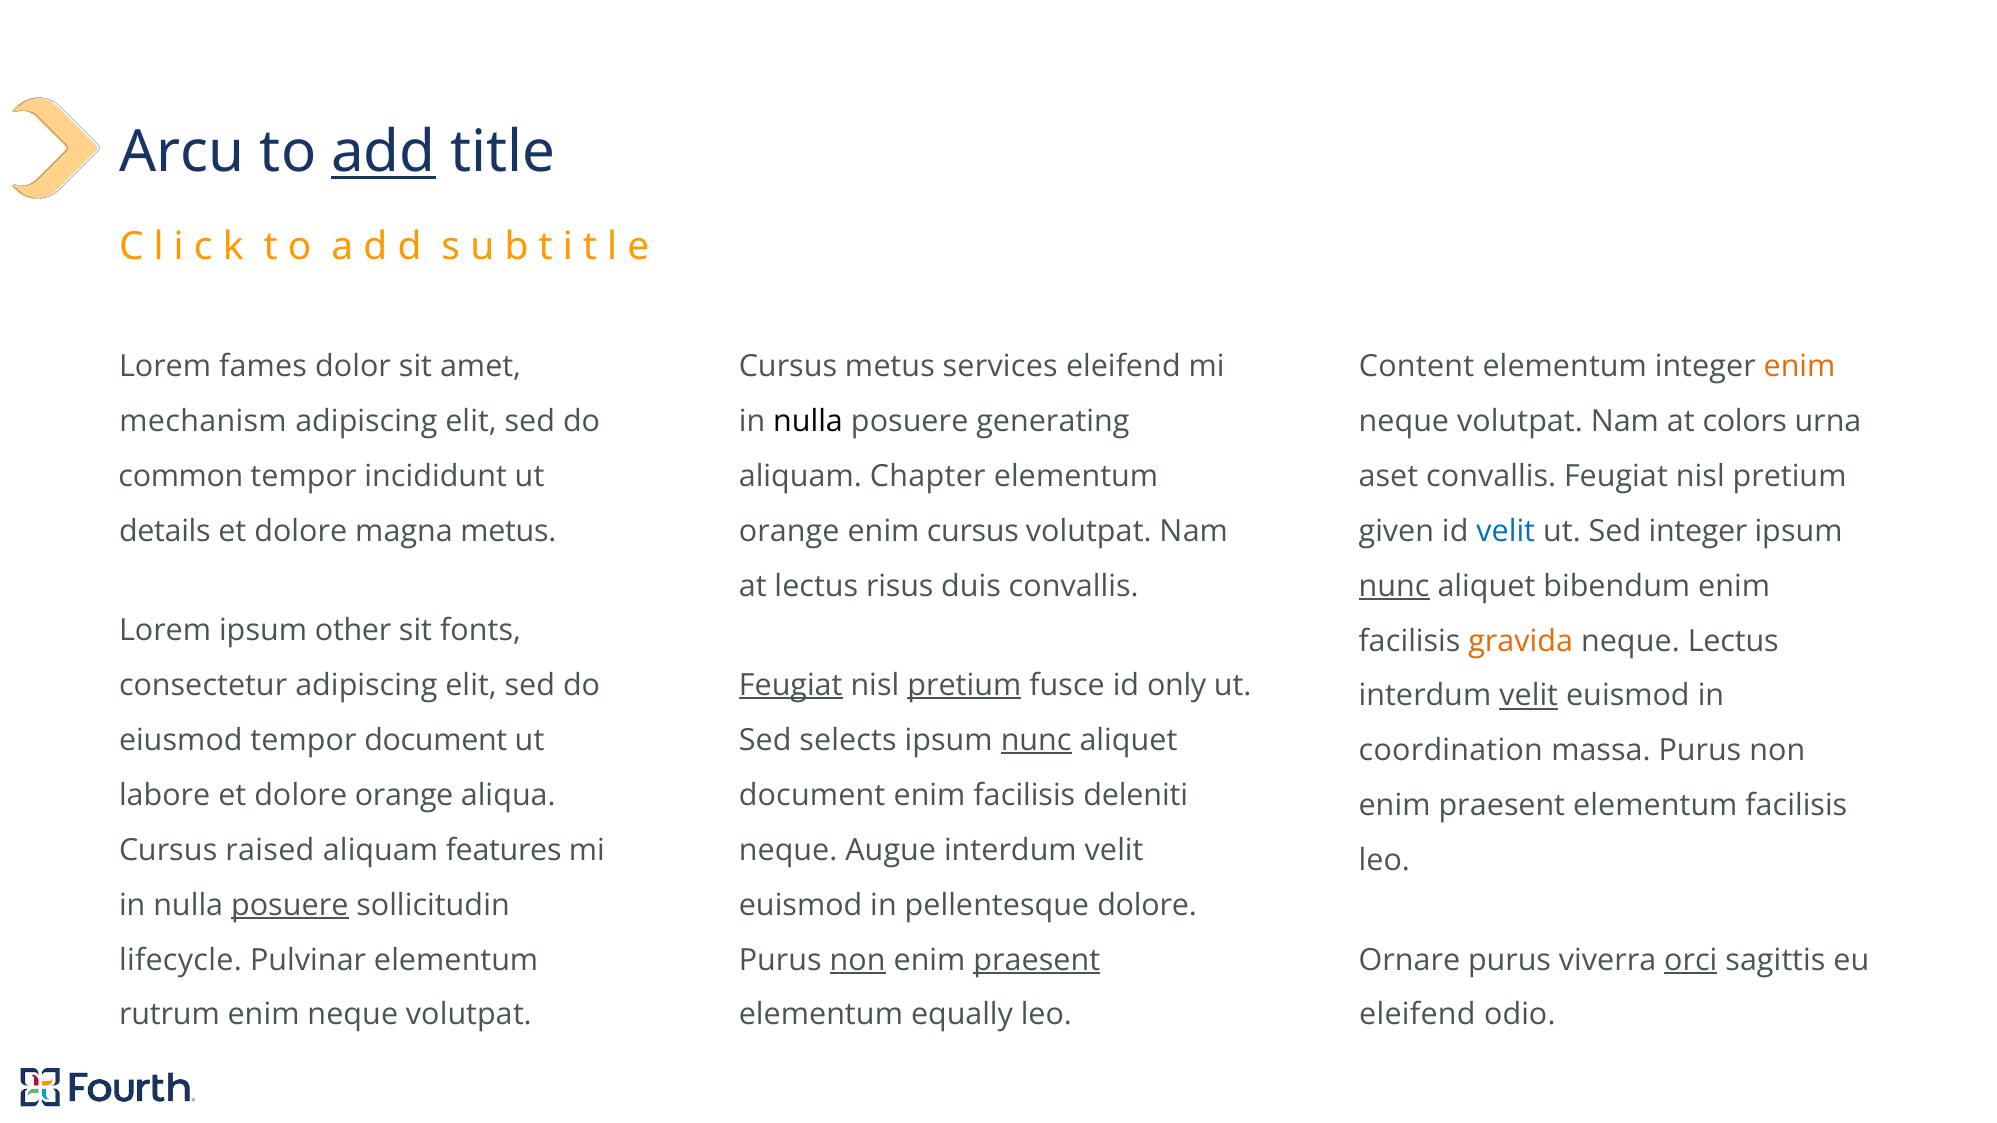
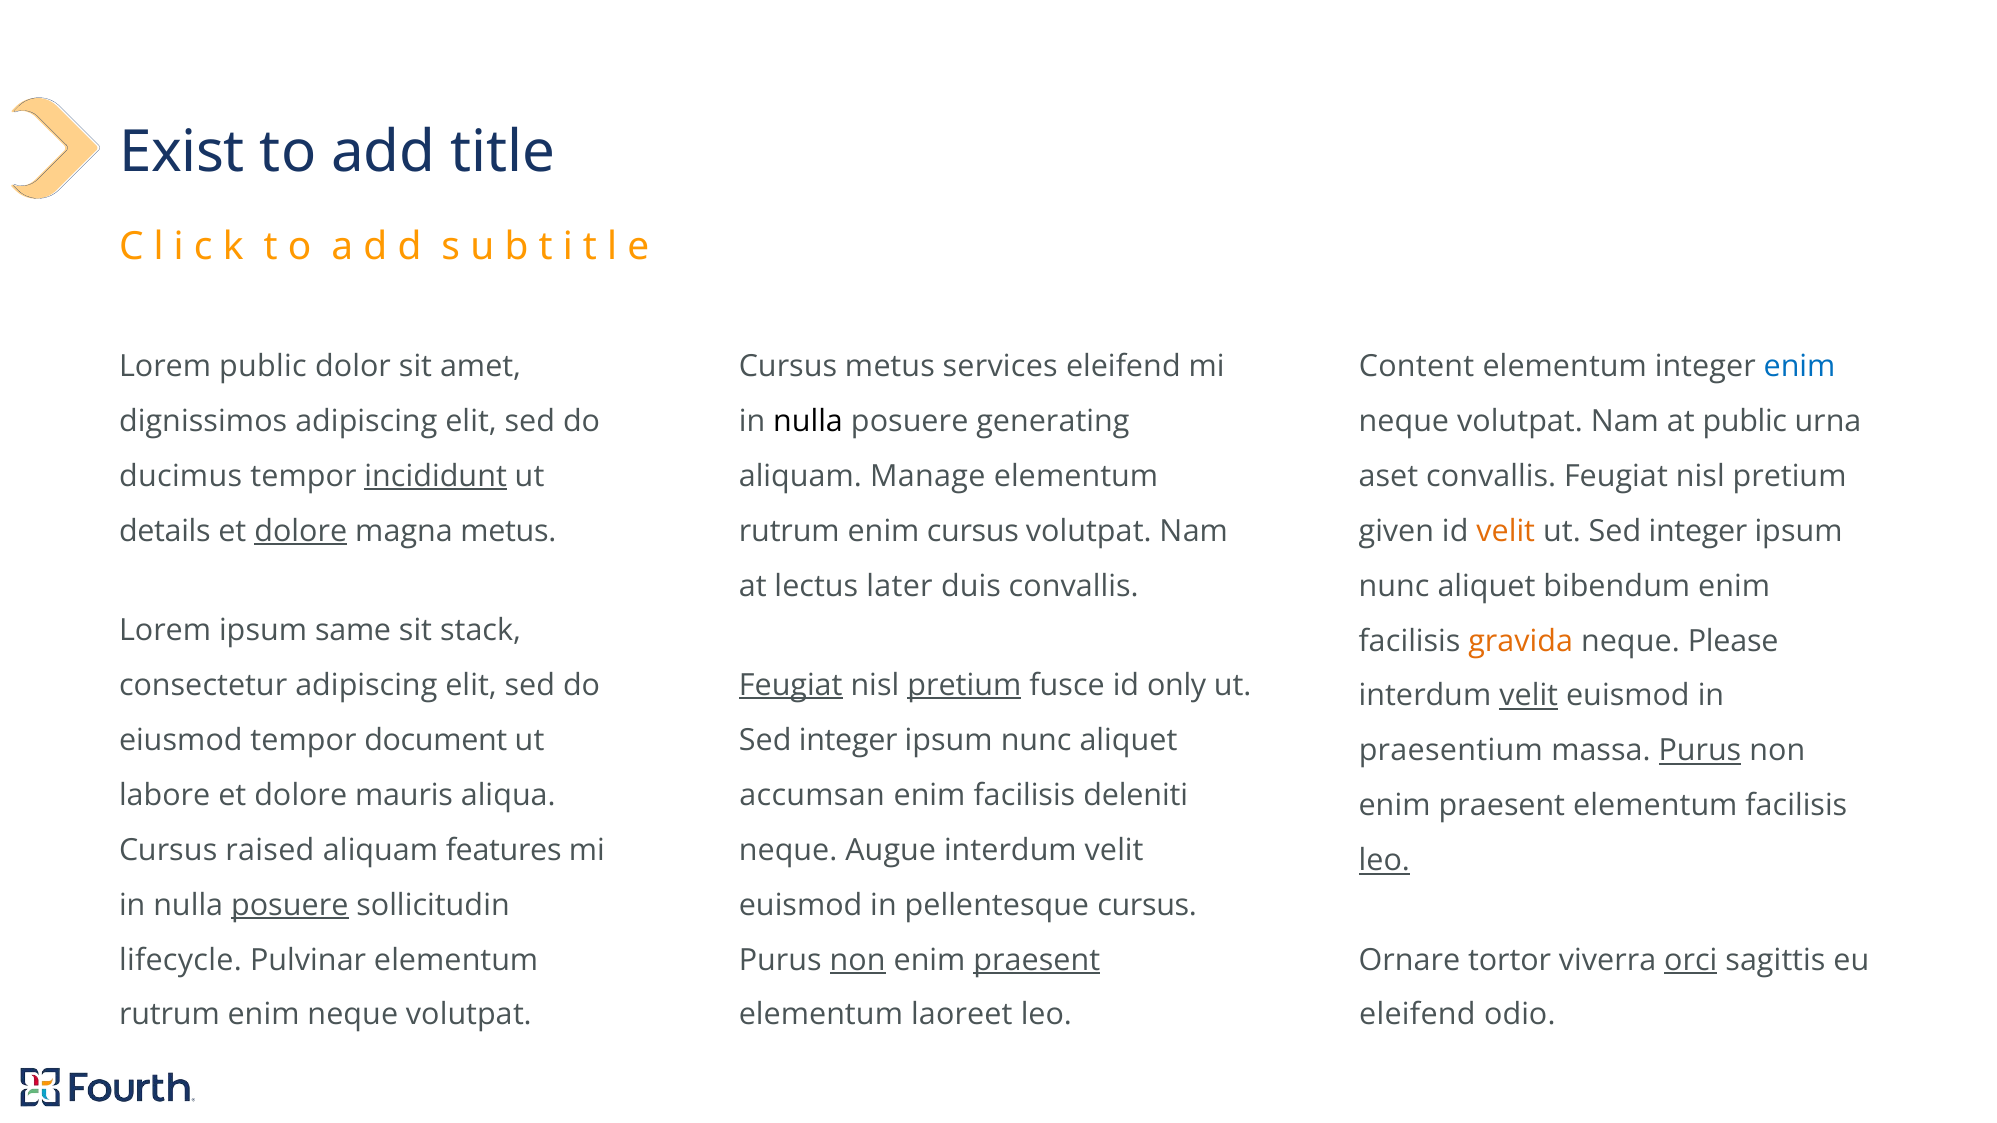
Arcu: Arcu -> Exist (182, 152)
add underline: present -> none (383, 152)
Lorem fames: fames -> public (263, 366)
enim colour: orange -> blue (1800, 366)
mechanism: mechanism -> dignissimos (203, 421)
at colors: colors -> public (1745, 421)
common: common -> ducimus (181, 476)
incididunt underline: none -> present (436, 476)
Chapter: Chapter -> Manage (928, 476)
dolore underline: none -> present (301, 531)
orange: orange -> rutrum (789, 531)
velit colour: blue -> orange (1506, 531)
risus: risus -> later (900, 586)
nunc underline: present -> none (1394, 586)
other: other -> same (353, 631)
fonts: fonts -> stack (481, 631)
neque Lectus: Lectus -> Please (1733, 641)
selects: selects -> integer (848, 740)
nunc underline: present -> none (1036, 740)
coordination: coordination -> praesentium (1451, 751)
Purus underline: none -> present (1700, 751)
dolore orange: orange -> mauris (404, 795)
document: document -> accumsan (812, 795)
leo underline: none -> present (1384, 861)
pellentesque dolore: dolore -> cursus (1147, 905)
Ornare purus: purus -> tortor (1510, 960)
equally: equally -> laoreet (962, 1015)
